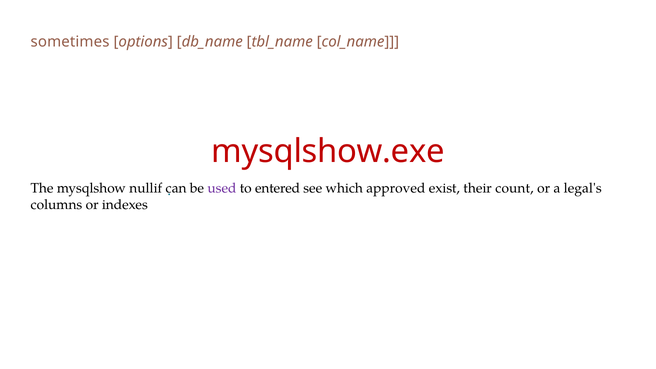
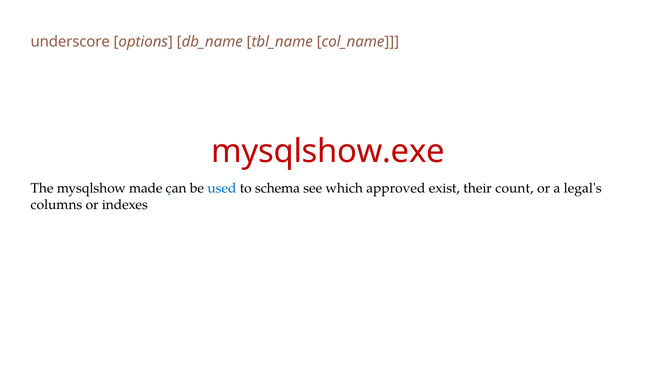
sometimes: sometimes -> underscore (70, 42)
nullif: nullif -> made (146, 188)
used colour: purple -> blue (222, 188)
entered: entered -> schema (278, 188)
